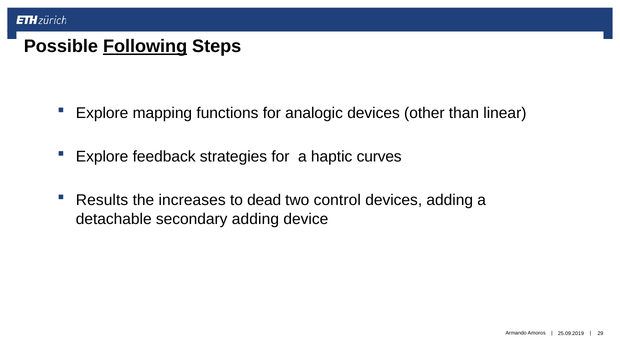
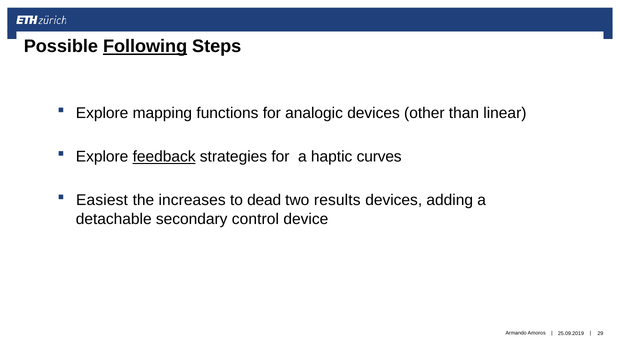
feedback underline: none -> present (164, 157)
Results: Results -> Easiest (102, 200)
control: control -> results (337, 200)
secondary adding: adding -> control (255, 219)
